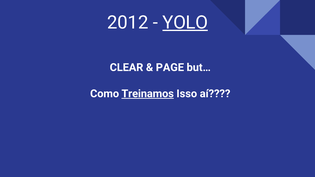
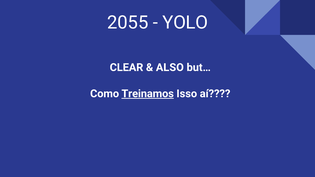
2012: 2012 -> 2055 (128, 22)
YOLO underline: present -> none (185, 22)
PAGE: PAGE -> ALSO (170, 67)
